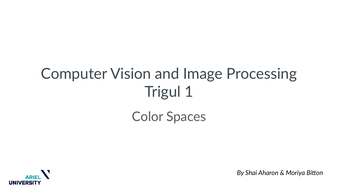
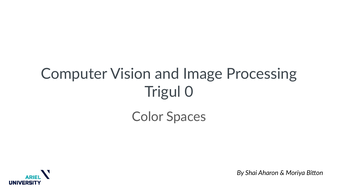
1: 1 -> 0 (189, 92)
